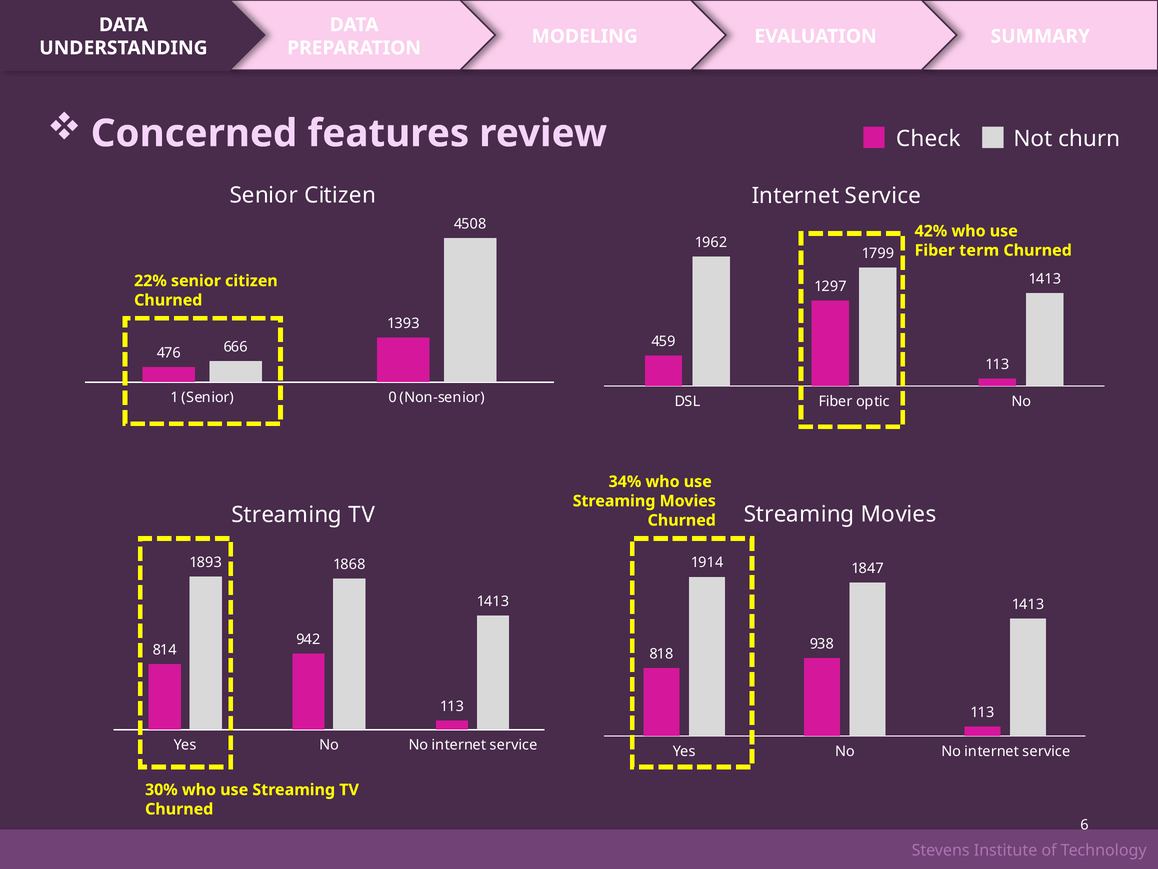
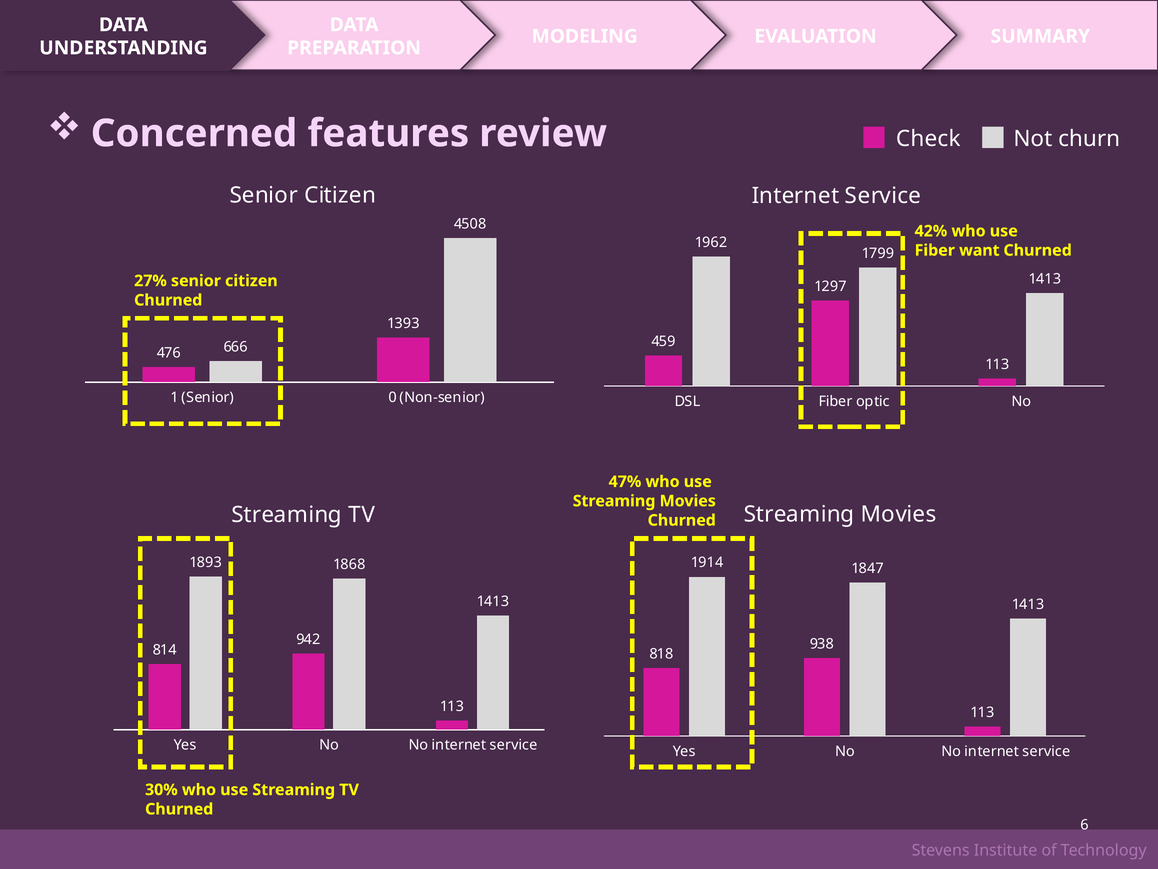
term: term -> want (979, 250)
22%: 22% -> 27% (150, 281)
34%: 34% -> 47% (625, 481)
